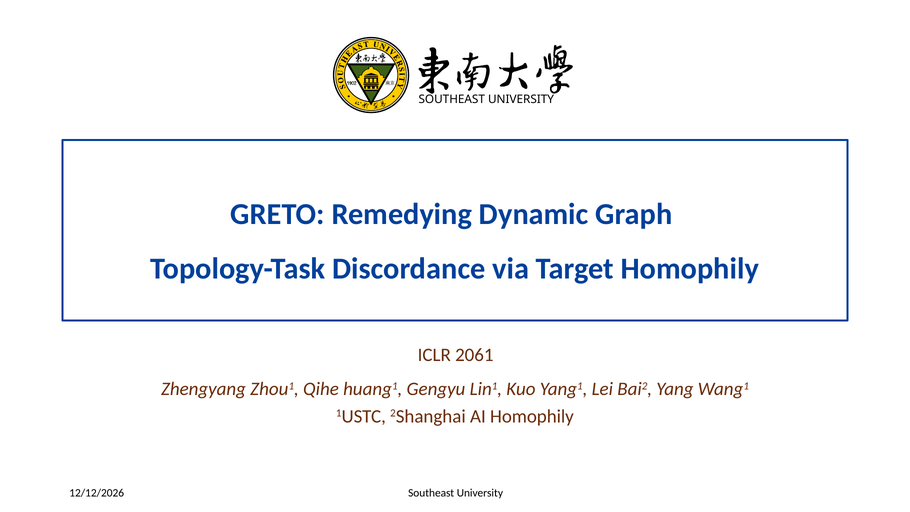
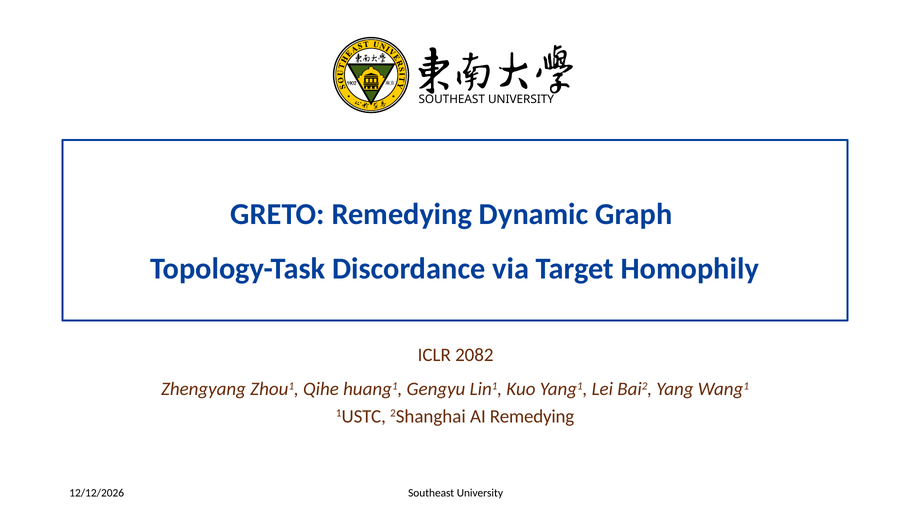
2061: 2061 -> 2082 (474, 355)
AI Homophily: Homophily -> Remedying (532, 416)
